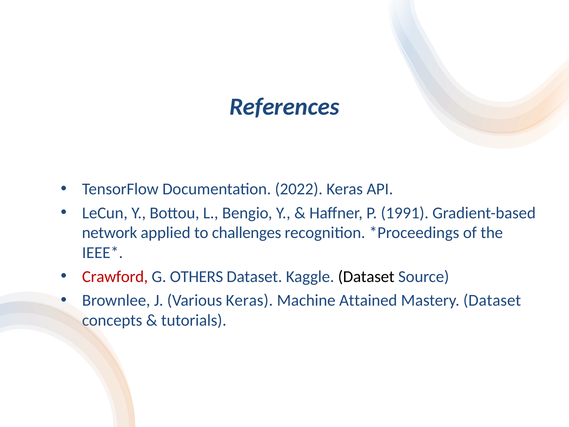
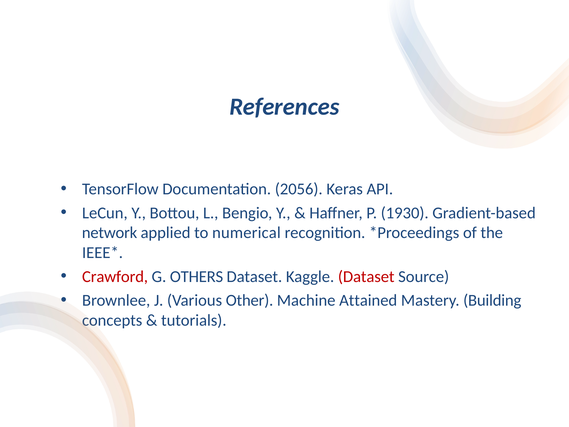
2022: 2022 -> 2056 (299, 189)
1991: 1991 -> 1930 (405, 213)
challenges: challenges -> numerical (246, 233)
Dataset colour: black -> red (366, 276)
Various Keras: Keras -> Other (250, 300)
Mastery Dataset: Dataset -> Building (492, 300)
